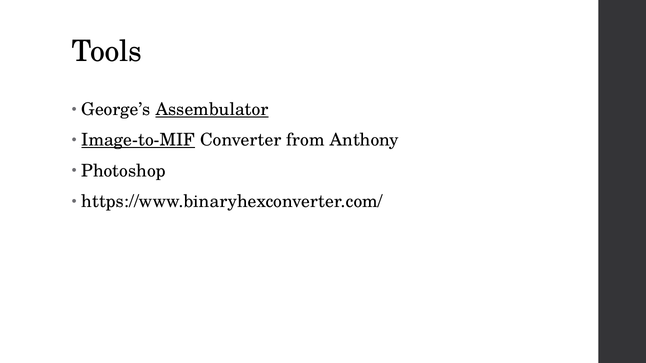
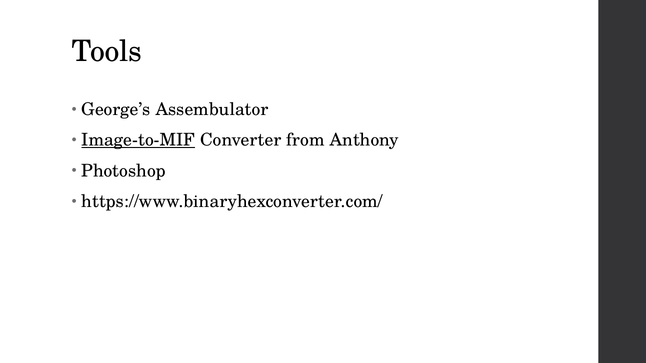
Assembulator underline: present -> none (212, 110)
